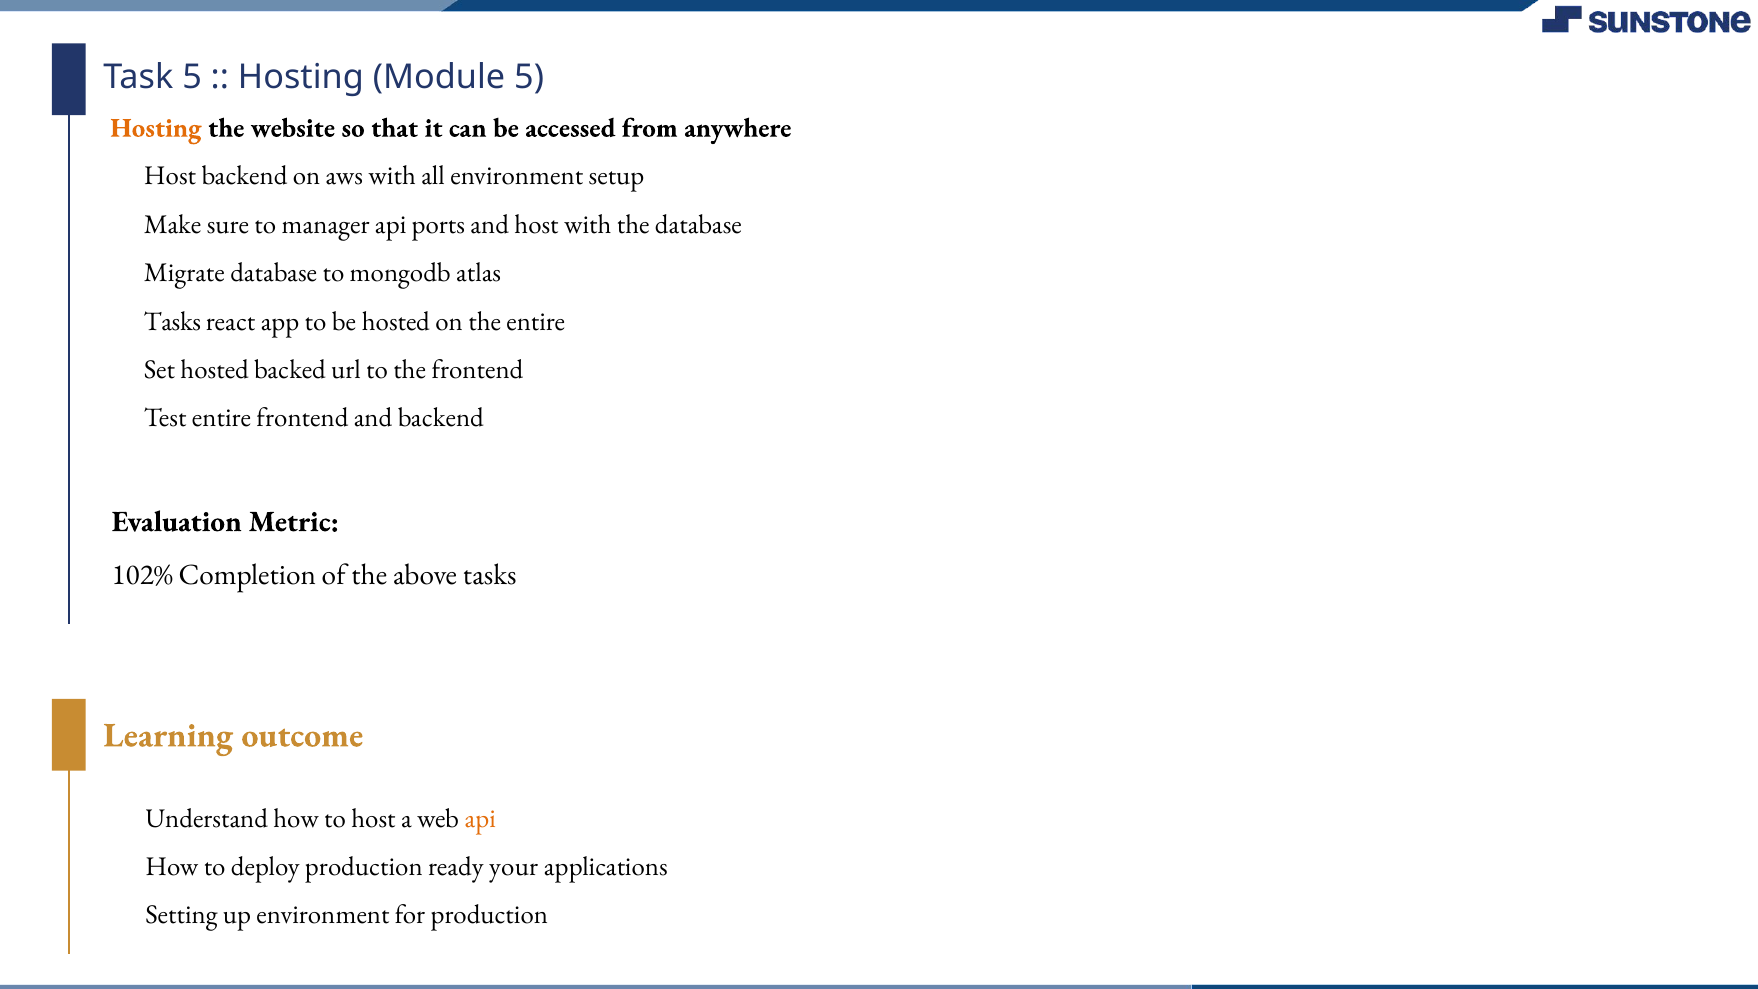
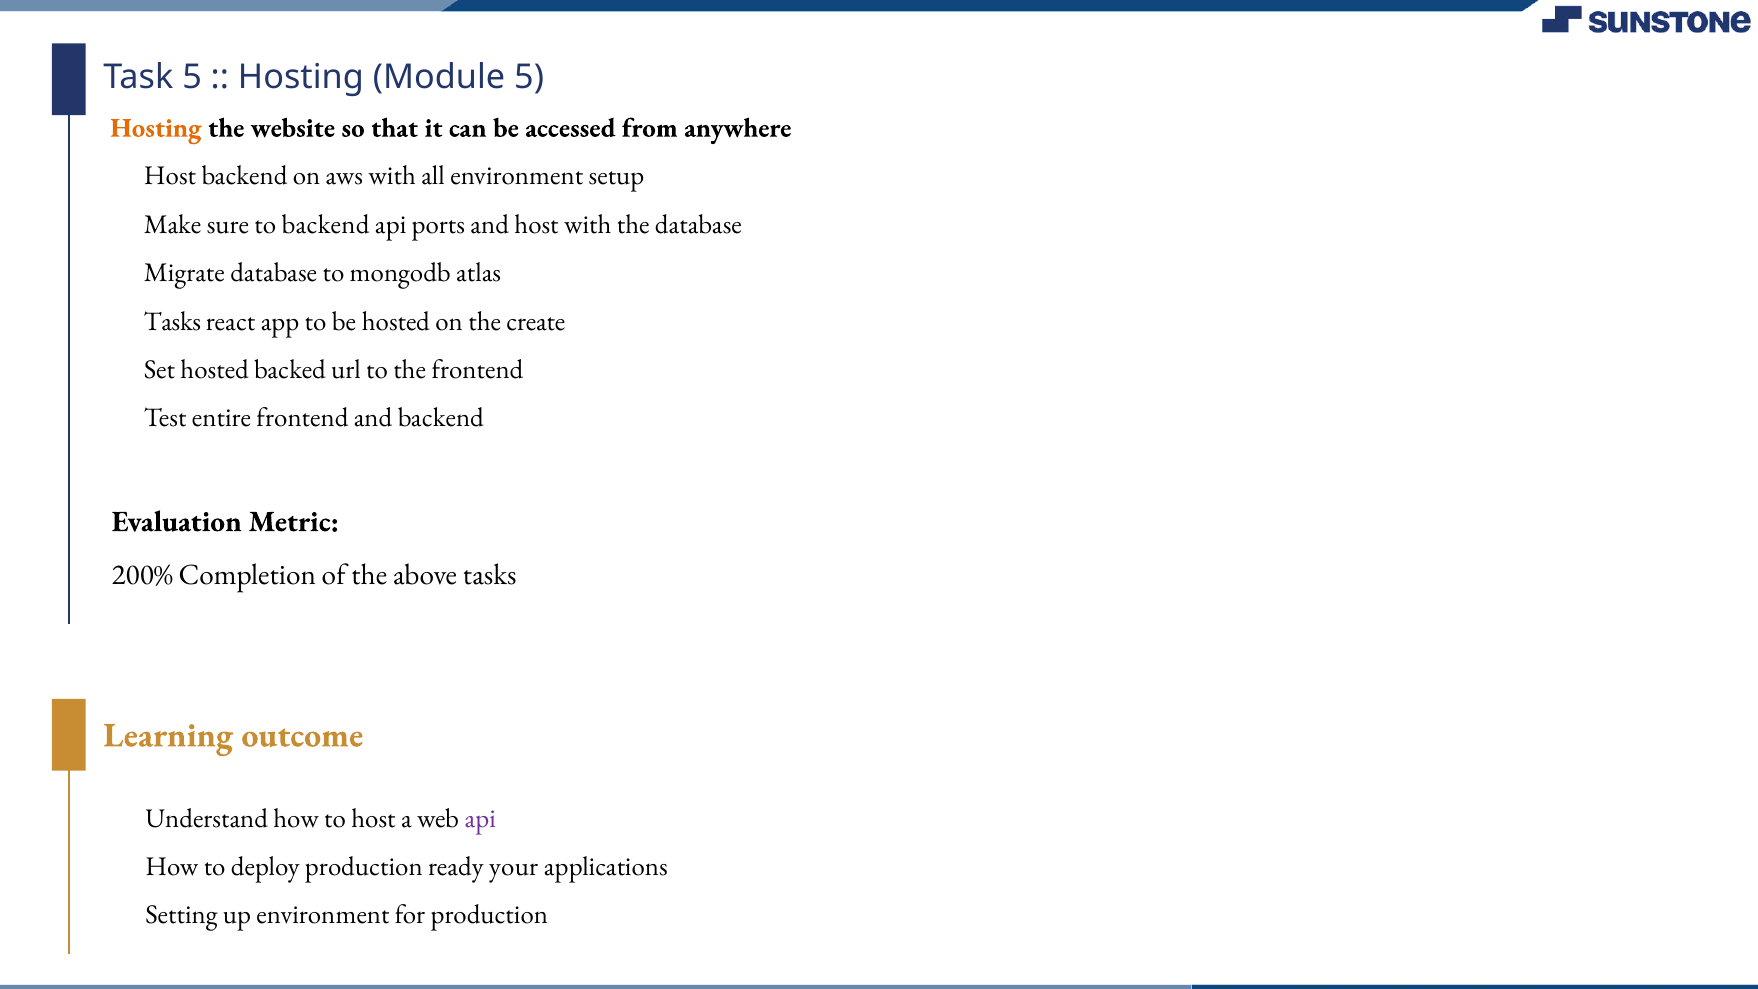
to manager: manager -> backend (326, 224)
the entire: entire -> create (536, 321)
102%: 102% -> 200% (142, 575)
api colour: orange -> purple (480, 818)
